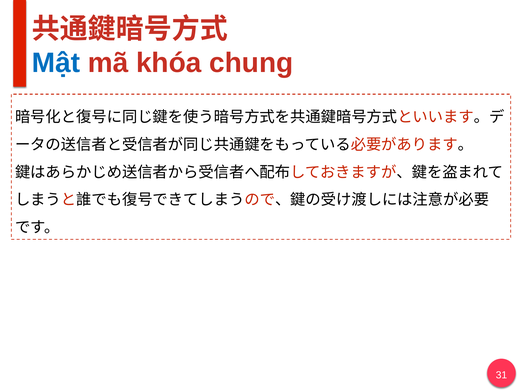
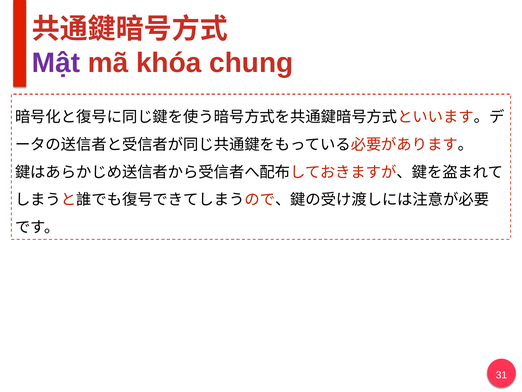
Mật colour: blue -> purple (56, 63)
